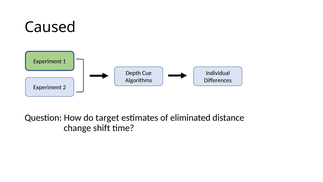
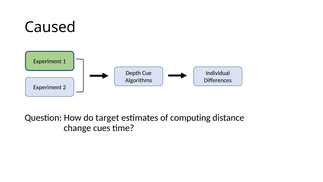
eliminated: eliminated -> computing (190, 118)
shift: shift -> cues (102, 128)
